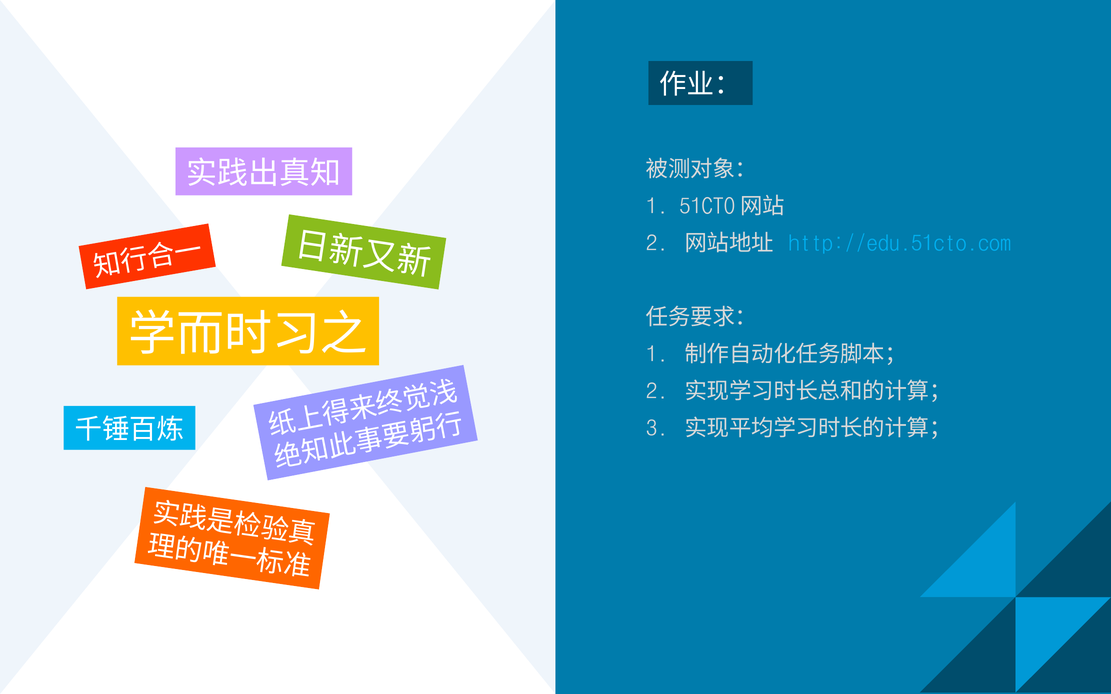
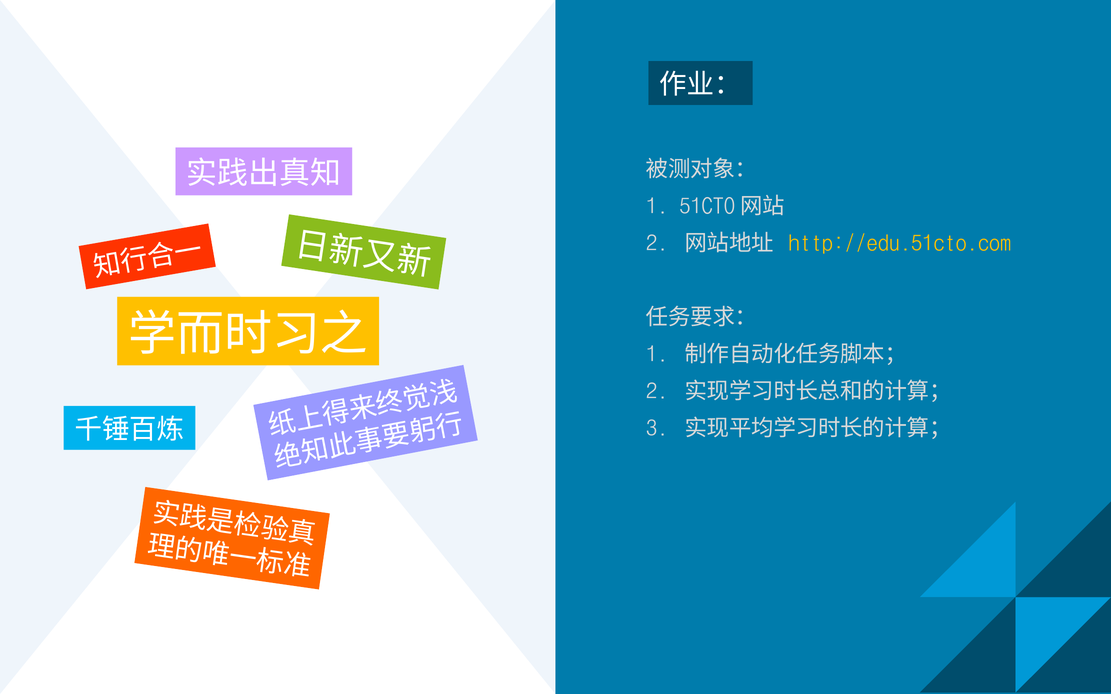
http://edu.51cto.com colour: light blue -> yellow (900, 244)
